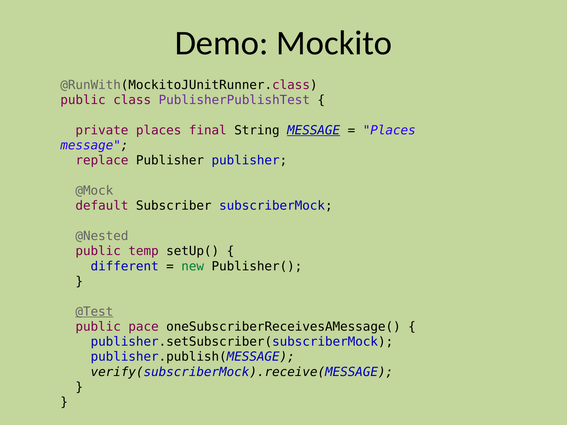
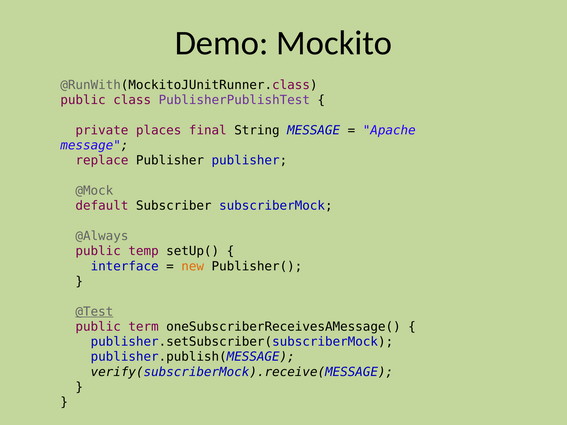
MESSAGE underline: present -> none (314, 130)
Places: Places -> Apache (389, 130)
@Nested: @Nested -> @Always (102, 236)
different: different -> interface (125, 266)
new colour: green -> orange (193, 266)
pace: pace -> term (144, 327)
